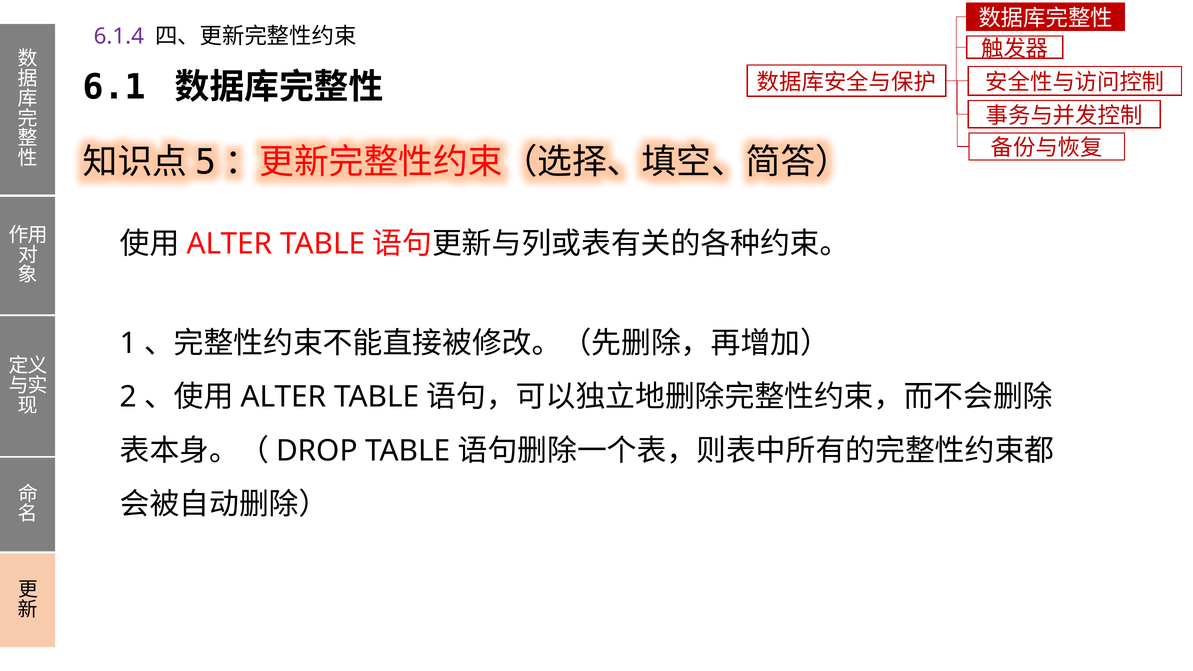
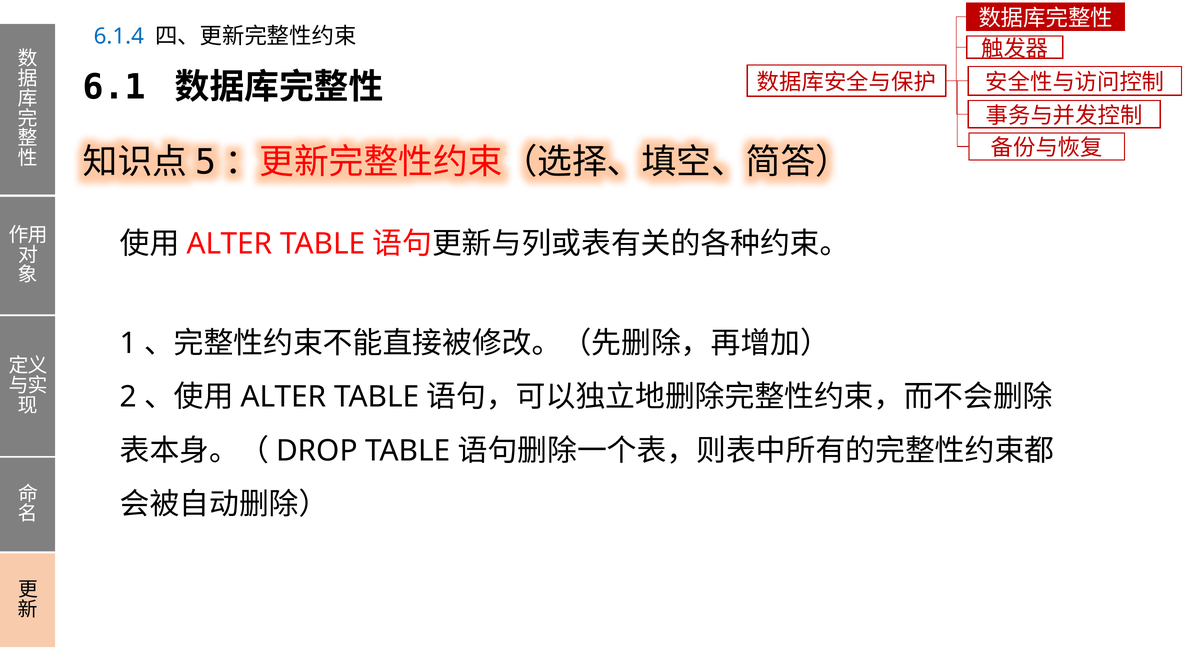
6.1.4 colour: purple -> blue (119, 36)
